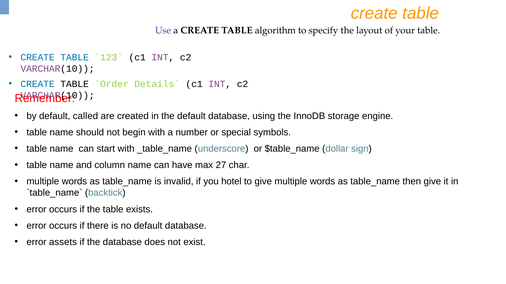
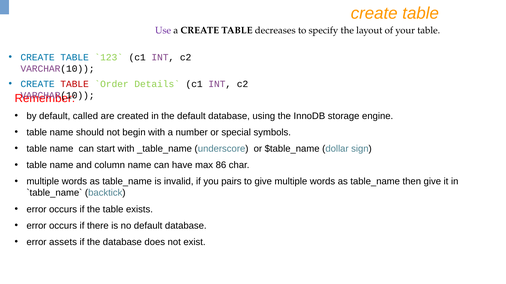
algorithm: algorithm -> decreases (275, 31)
TABLE colour: black -> red (75, 84)
27: 27 -> 86 (221, 165)
hotel: hotel -> pairs (231, 182)
